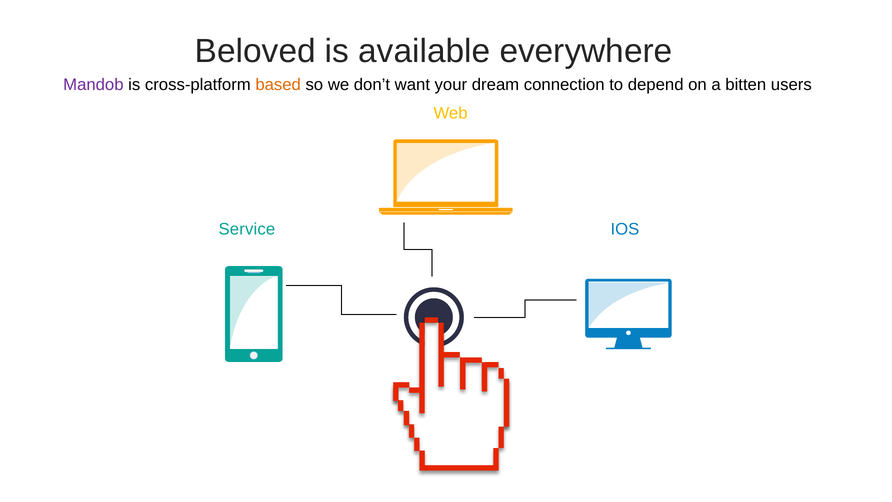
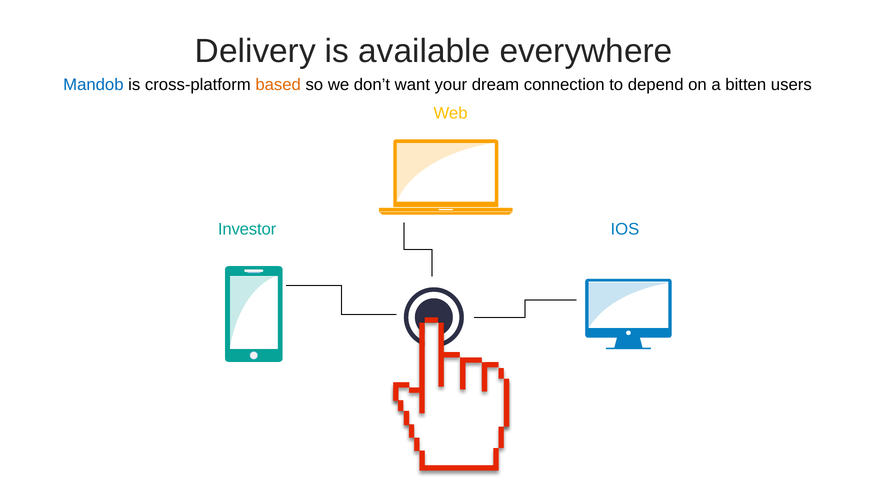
Beloved: Beloved -> Delivery (255, 51)
Mandob colour: purple -> blue (93, 85)
Service: Service -> Investor (247, 229)
